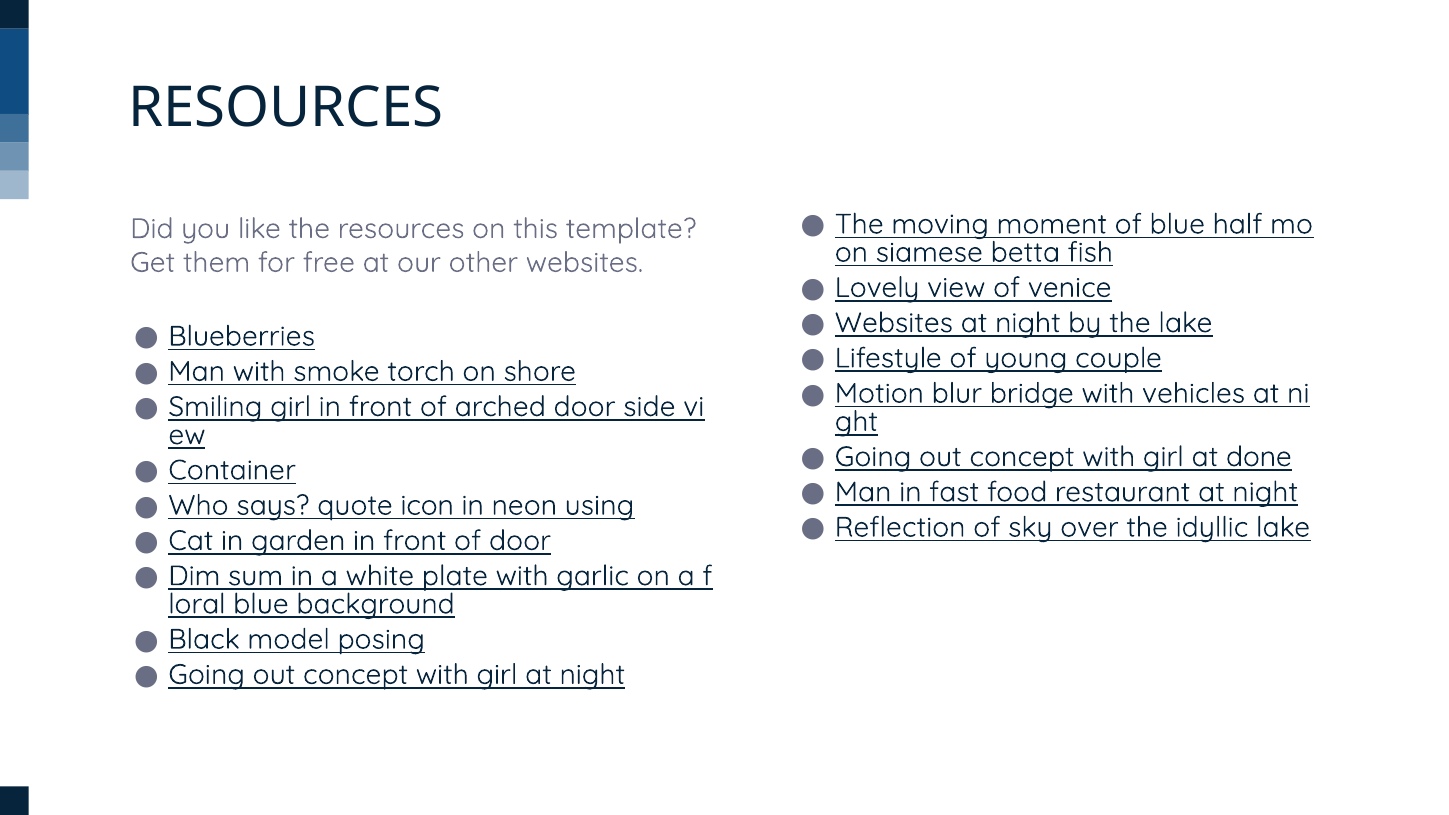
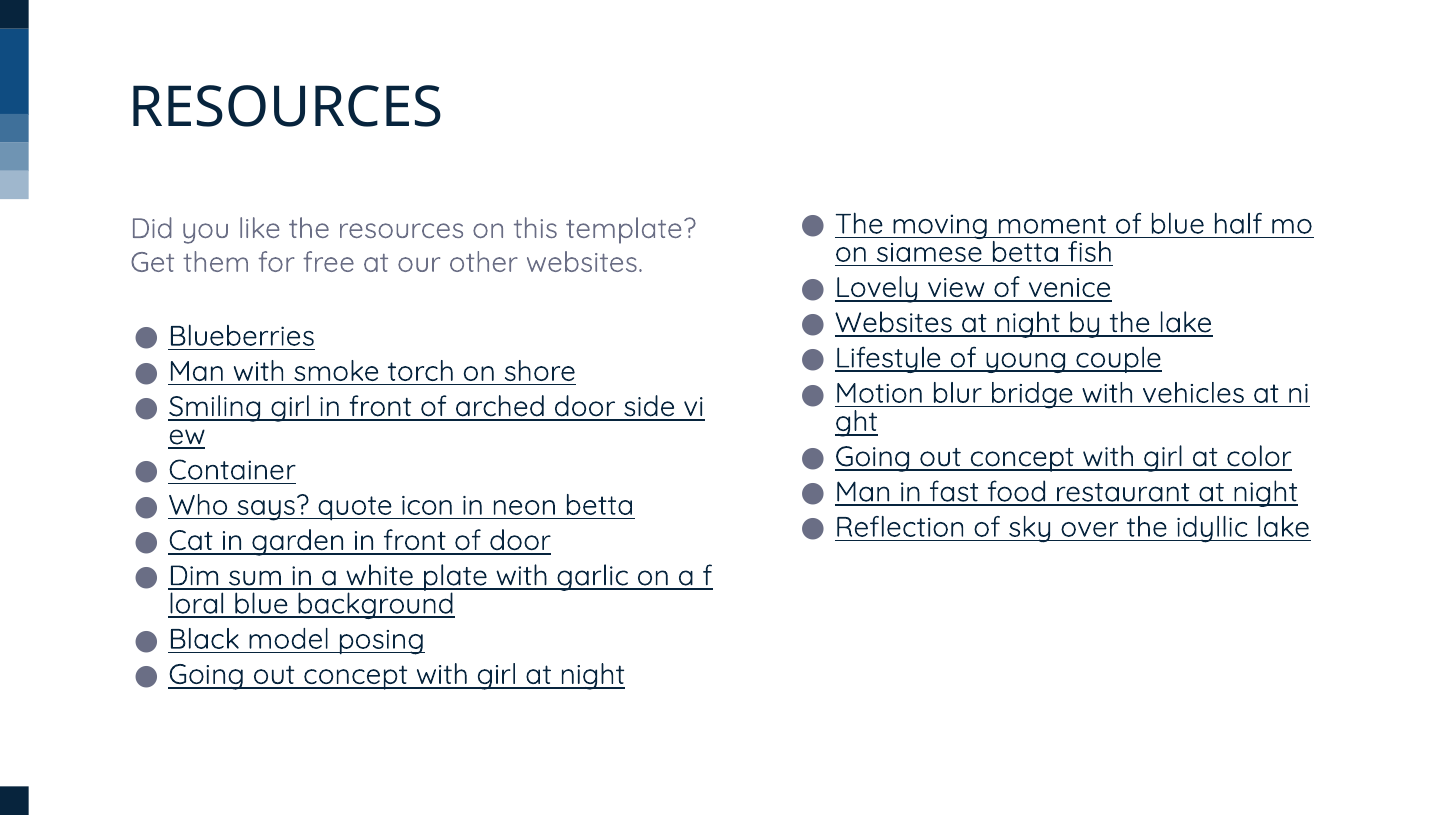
done: done -> color (1259, 457)
neon using: using -> betta (599, 505)
